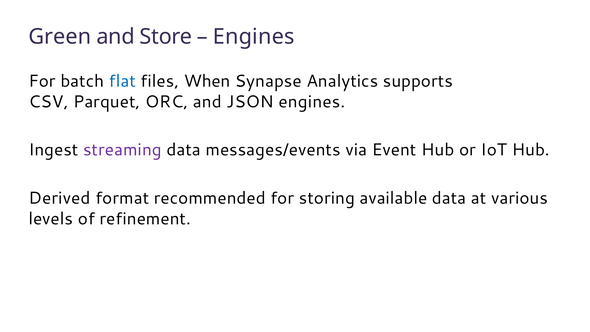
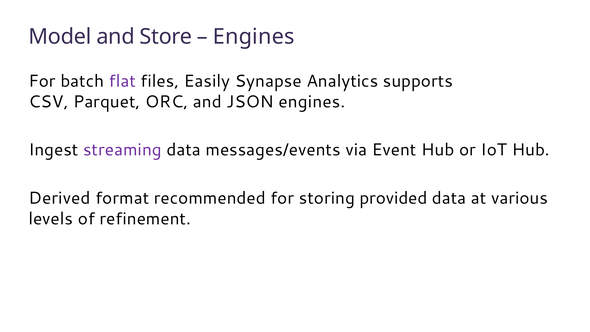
Green: Green -> Model (60, 37)
flat colour: blue -> purple (122, 81)
When: When -> Easily (207, 81)
available: available -> provided (393, 198)
